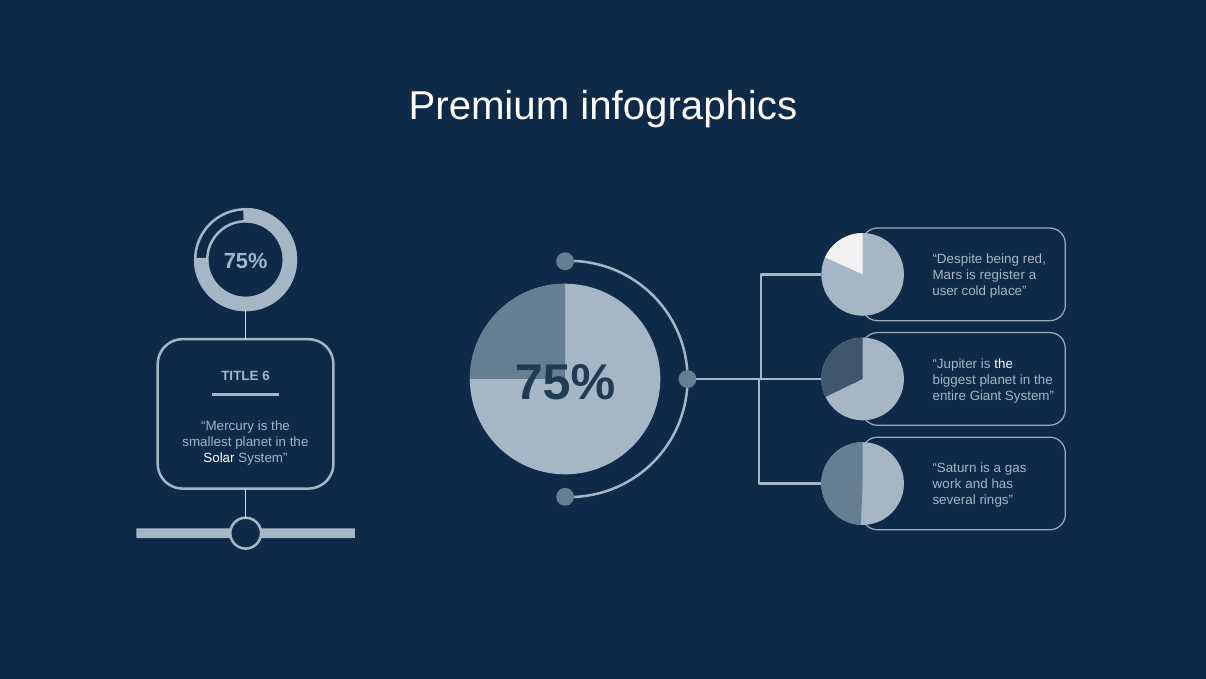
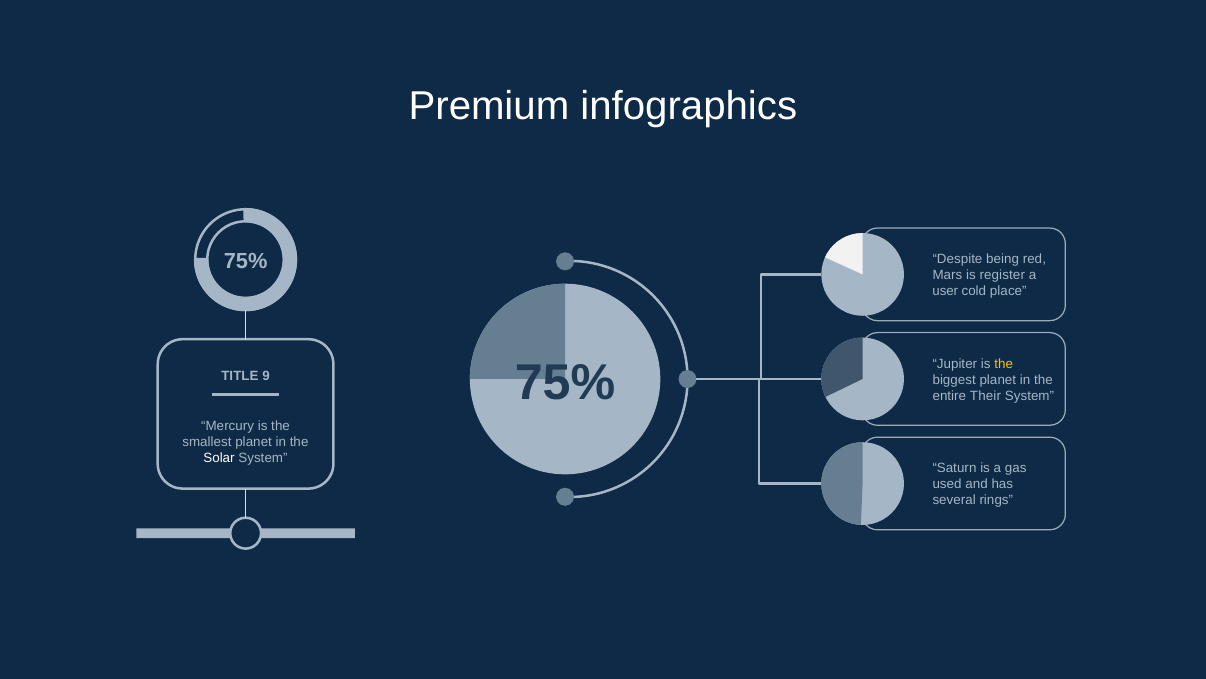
the colour: white -> yellow (1004, 364)
6: 6 -> 9 (266, 376)
Giant: Giant -> Their (985, 396)
work: work -> used (947, 484)
